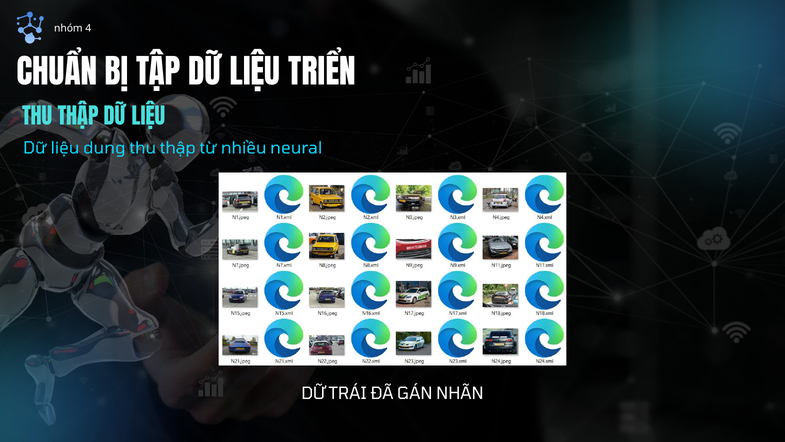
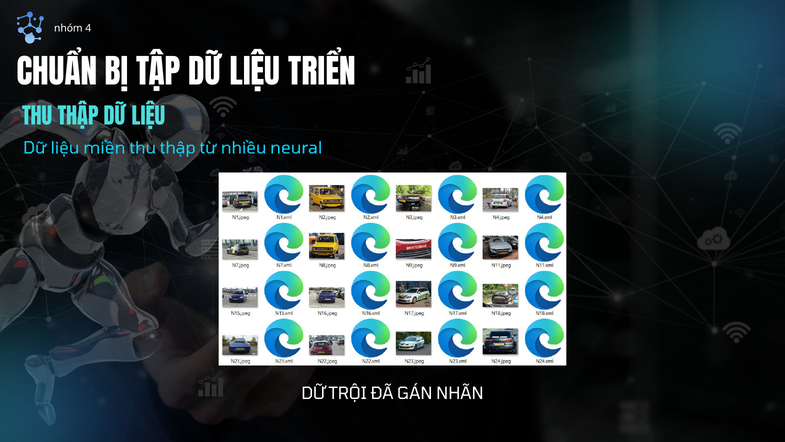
dung: dung -> miền (104, 148)
TRÁI: TRÁI -> TRỘI (348, 393)
